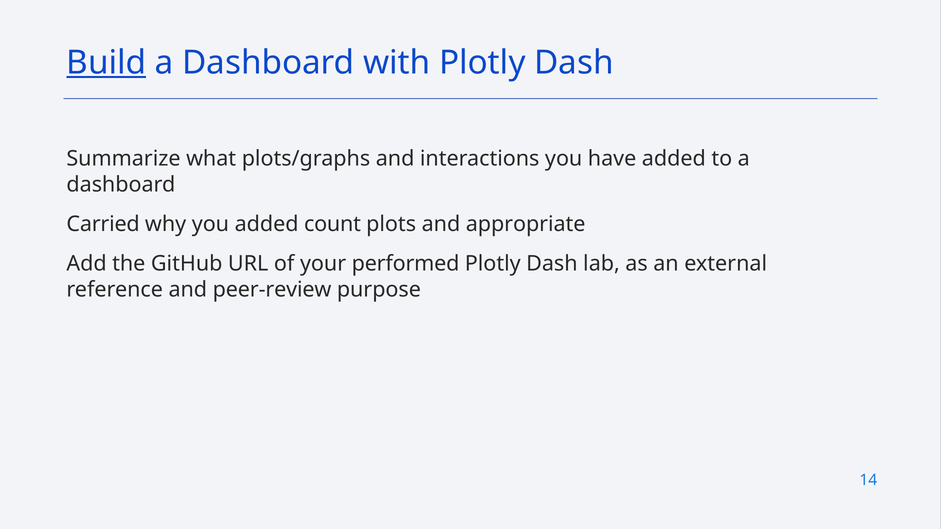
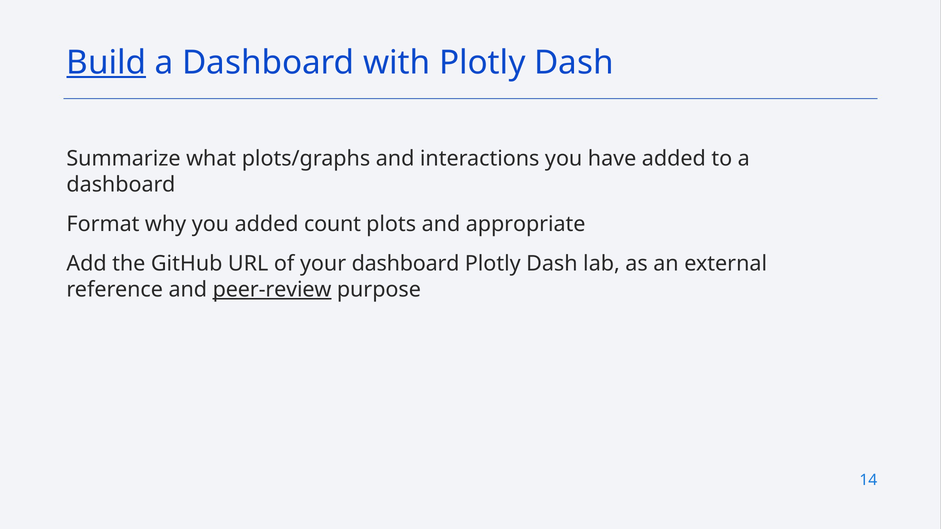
Carried: Carried -> Format (103, 224)
your performed: performed -> dashboard (406, 264)
peer-review underline: none -> present (272, 290)
